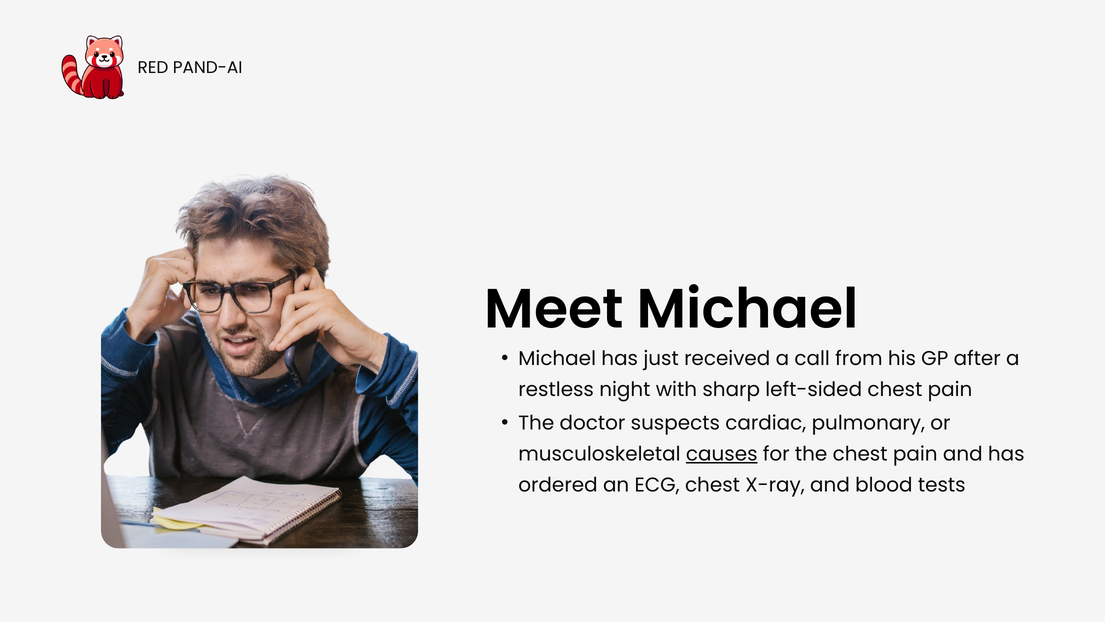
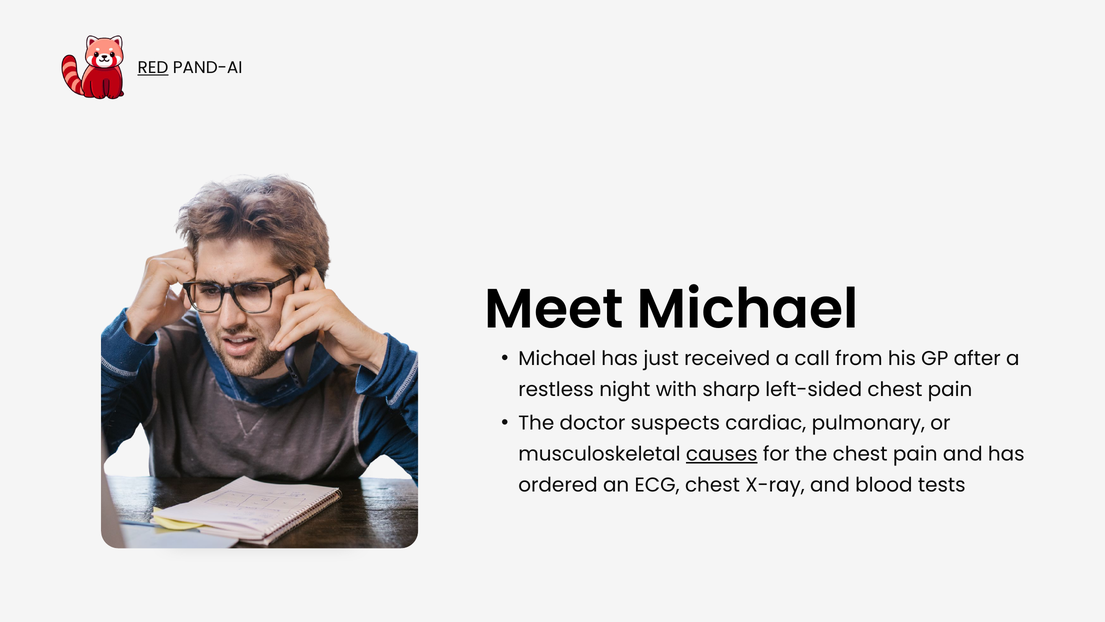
RED underline: none -> present (153, 68)
